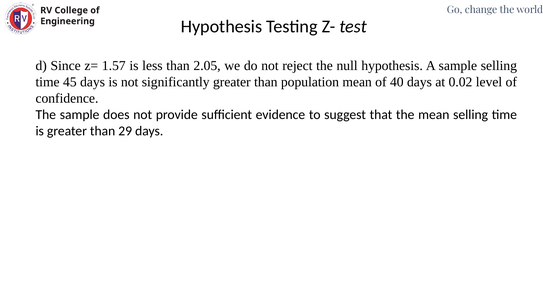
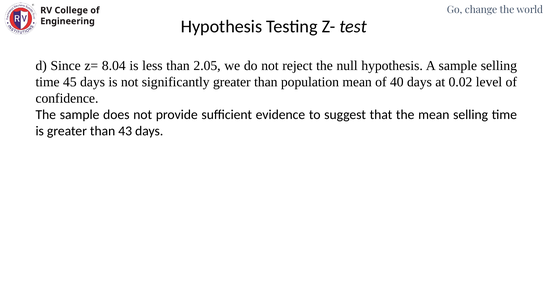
1.57: 1.57 -> 8.04 (114, 66)
29: 29 -> 43 (125, 131)
